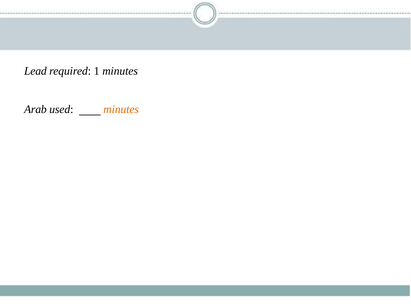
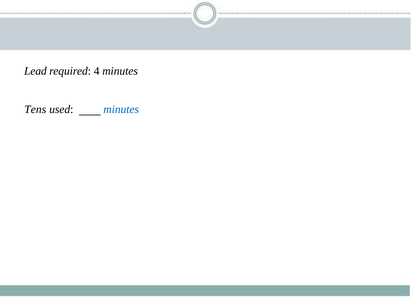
1: 1 -> 4 (97, 71)
Arab: Arab -> Tens (35, 110)
minutes colour: orange -> blue (121, 110)
